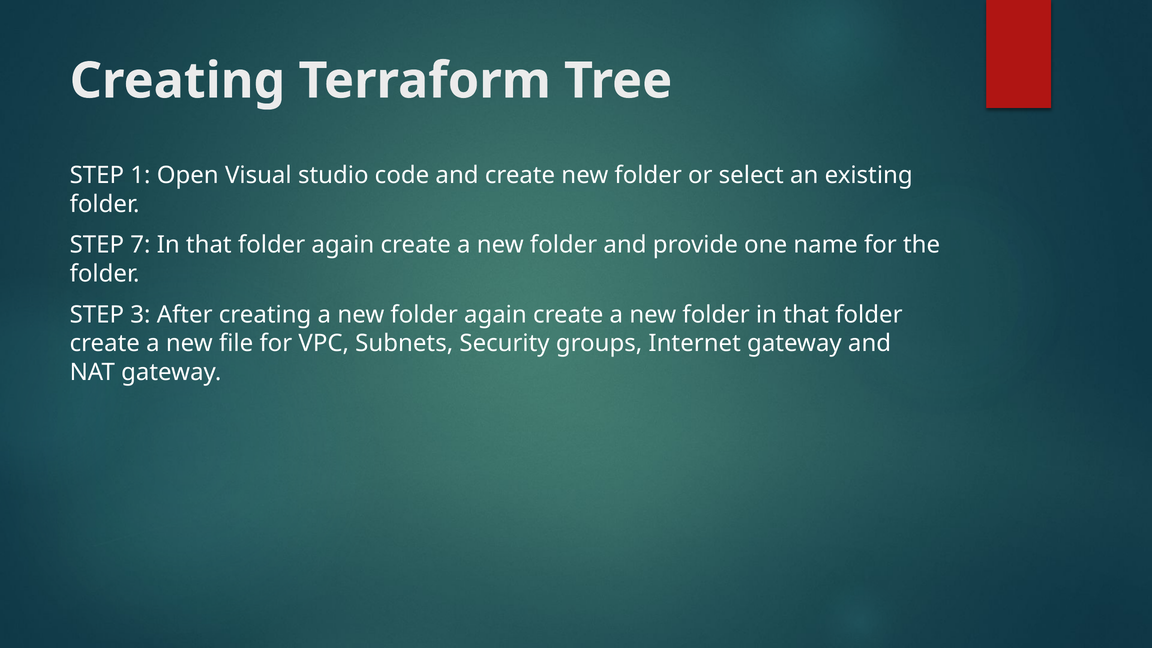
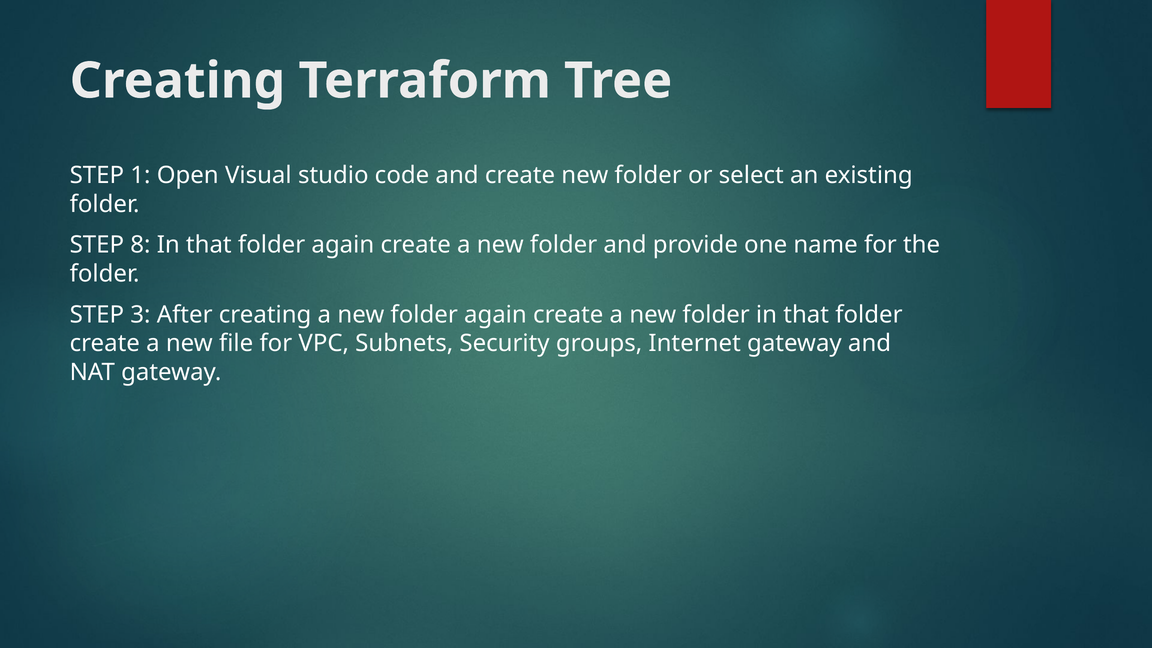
7: 7 -> 8 (140, 245)
